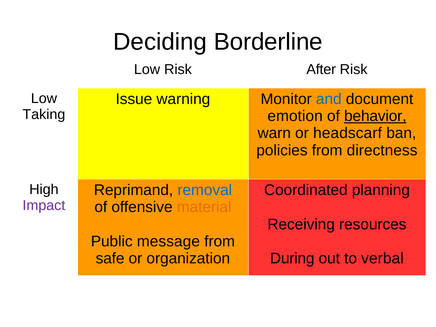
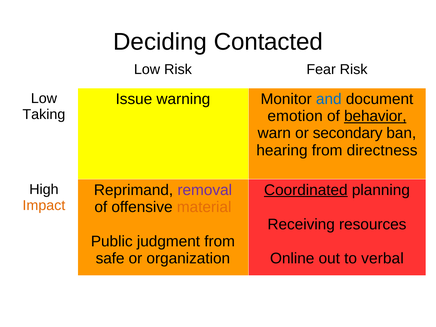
Borderline: Borderline -> Contacted (268, 42)
After: After -> Fear (321, 70)
headscarf: headscarf -> secondary (348, 133)
policies: policies -> hearing (282, 150)
removal colour: blue -> purple (205, 190)
Coordinated underline: none -> present (306, 190)
Impact colour: purple -> orange (44, 205)
message: message -> judgment (168, 241)
During: During -> Online (292, 259)
